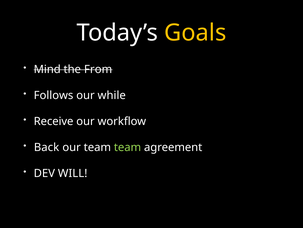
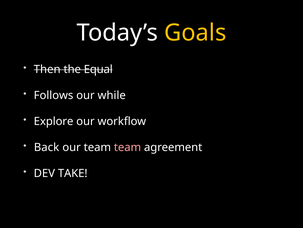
Mind: Mind -> Then (47, 69)
From: From -> Equal (98, 69)
Receive: Receive -> Explore (54, 121)
team colour: light green -> pink (128, 147)
WILL: WILL -> TAKE (73, 173)
